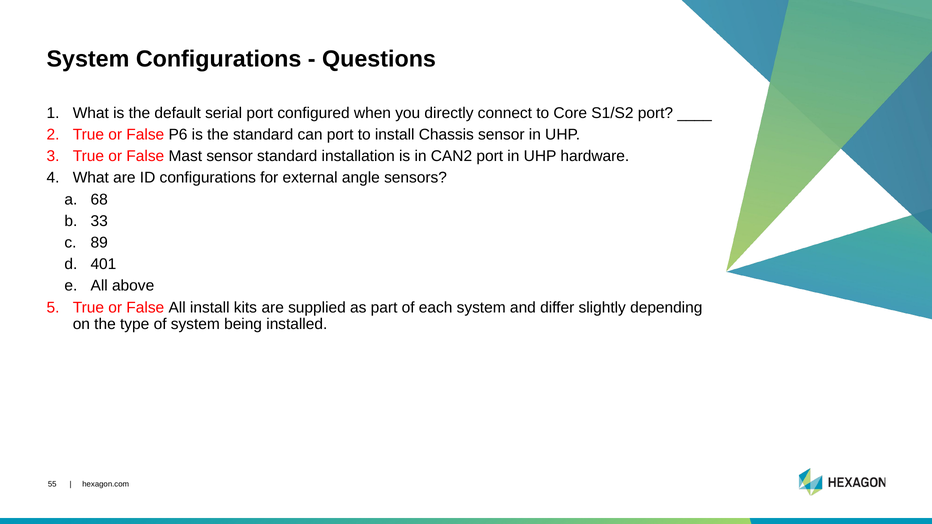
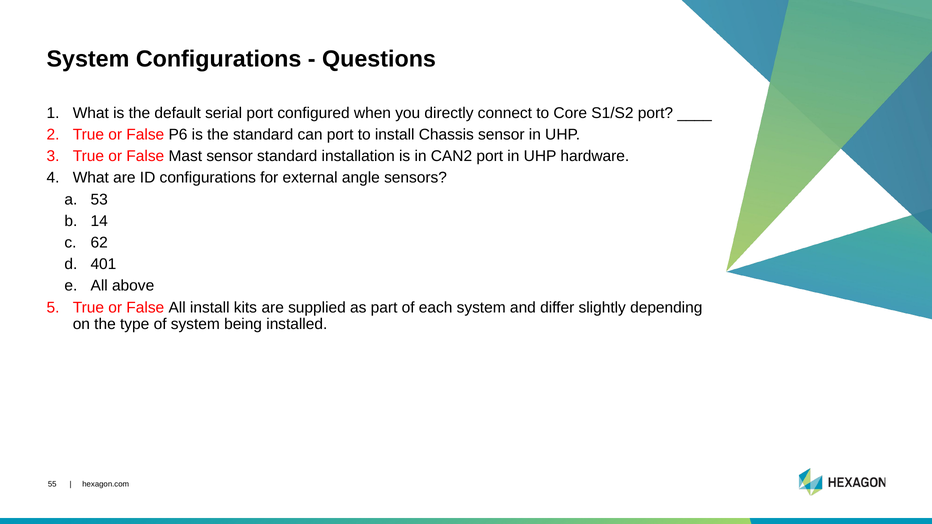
68: 68 -> 53 (99, 200)
33: 33 -> 14 (99, 221)
89: 89 -> 62 (99, 243)
